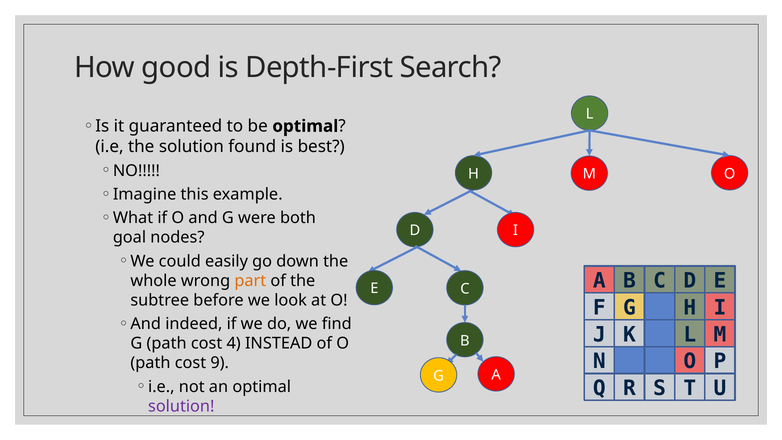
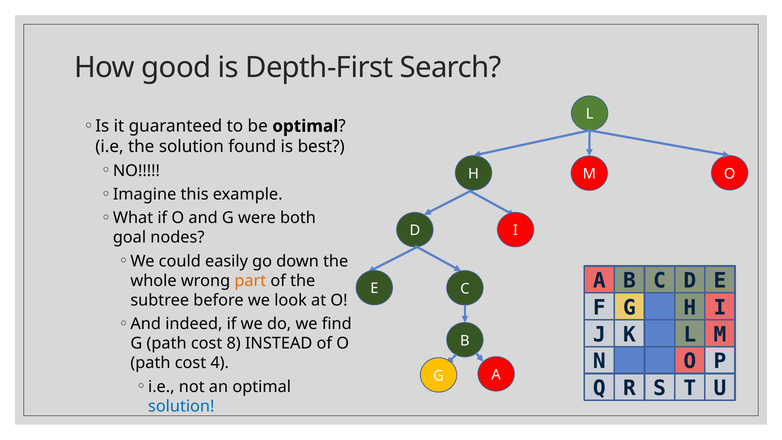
4: 4 -> 8 (234, 343)
9: 9 -> 4 (220, 363)
solution colour: purple -> blue (181, 406)
